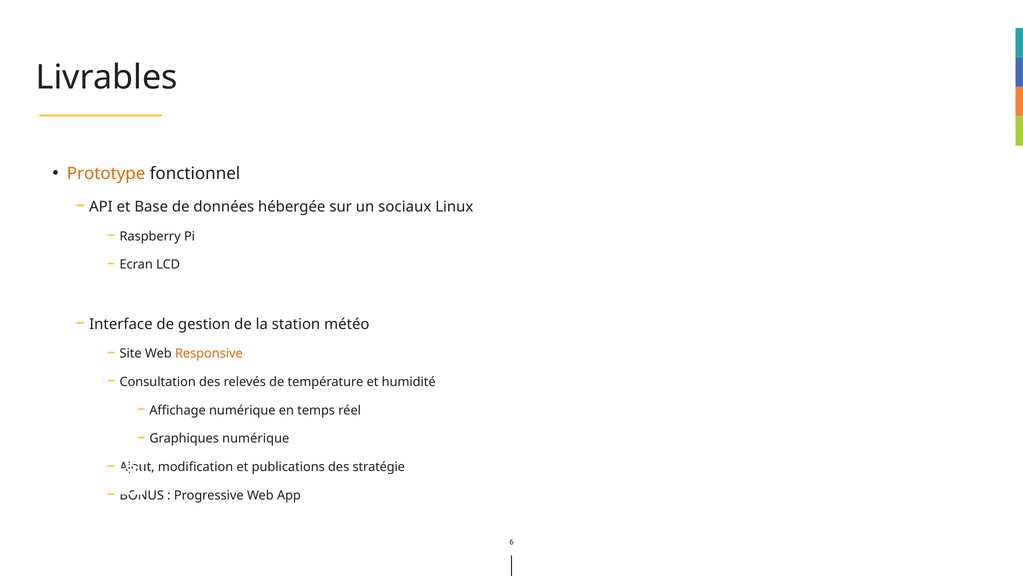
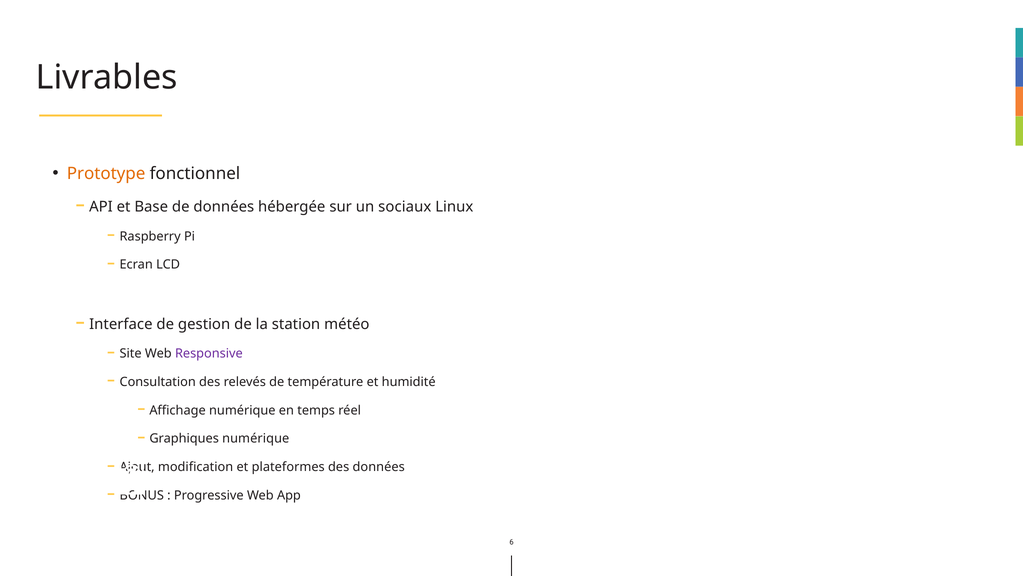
Responsive colour: orange -> purple (209, 353)
publications: publications -> plateformes (288, 467)
des stratégie: stratégie -> données (379, 467)
